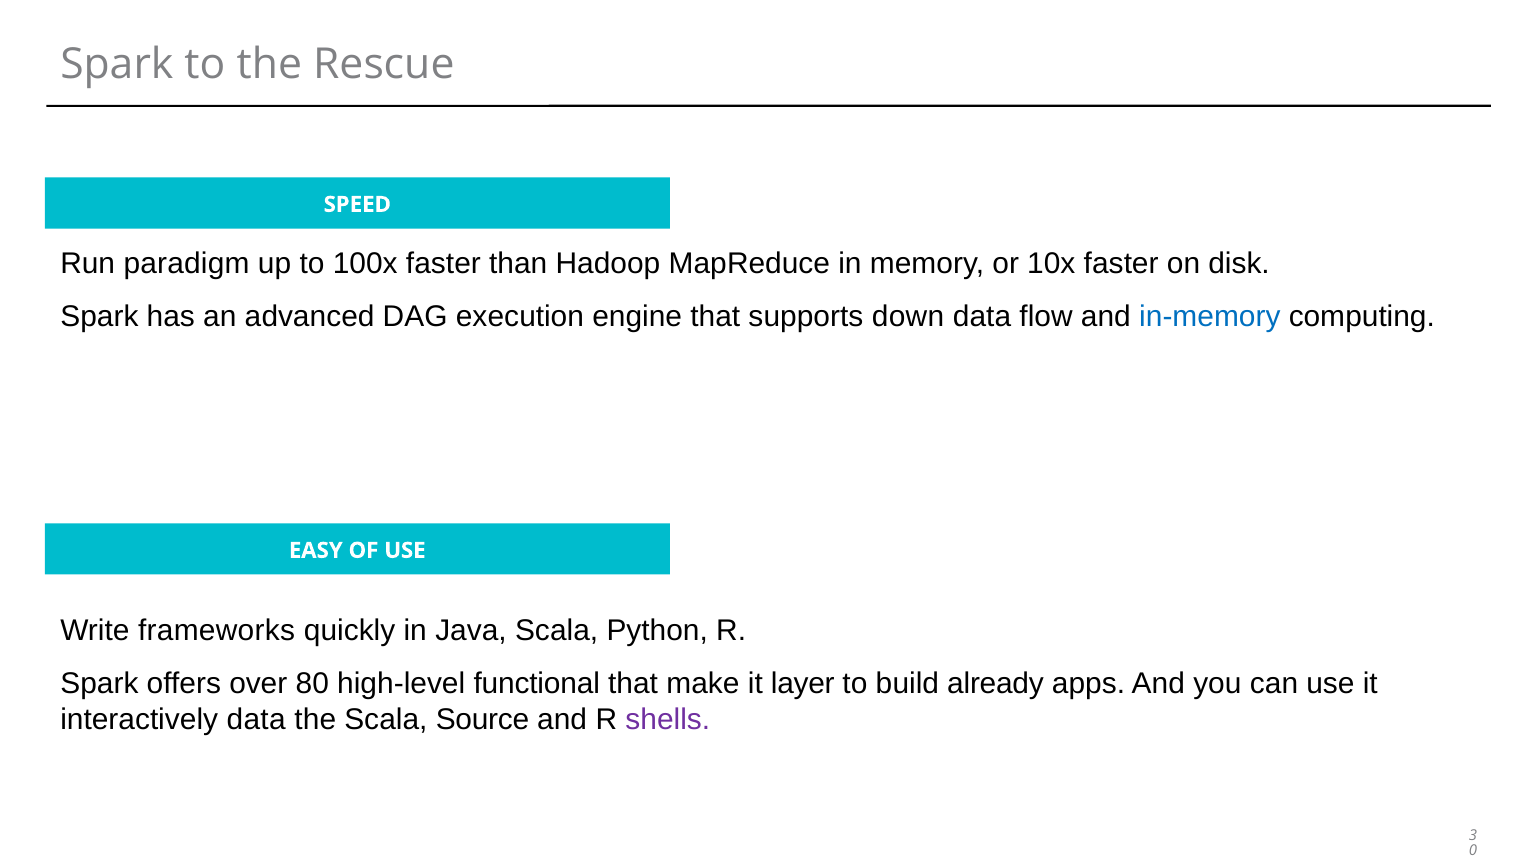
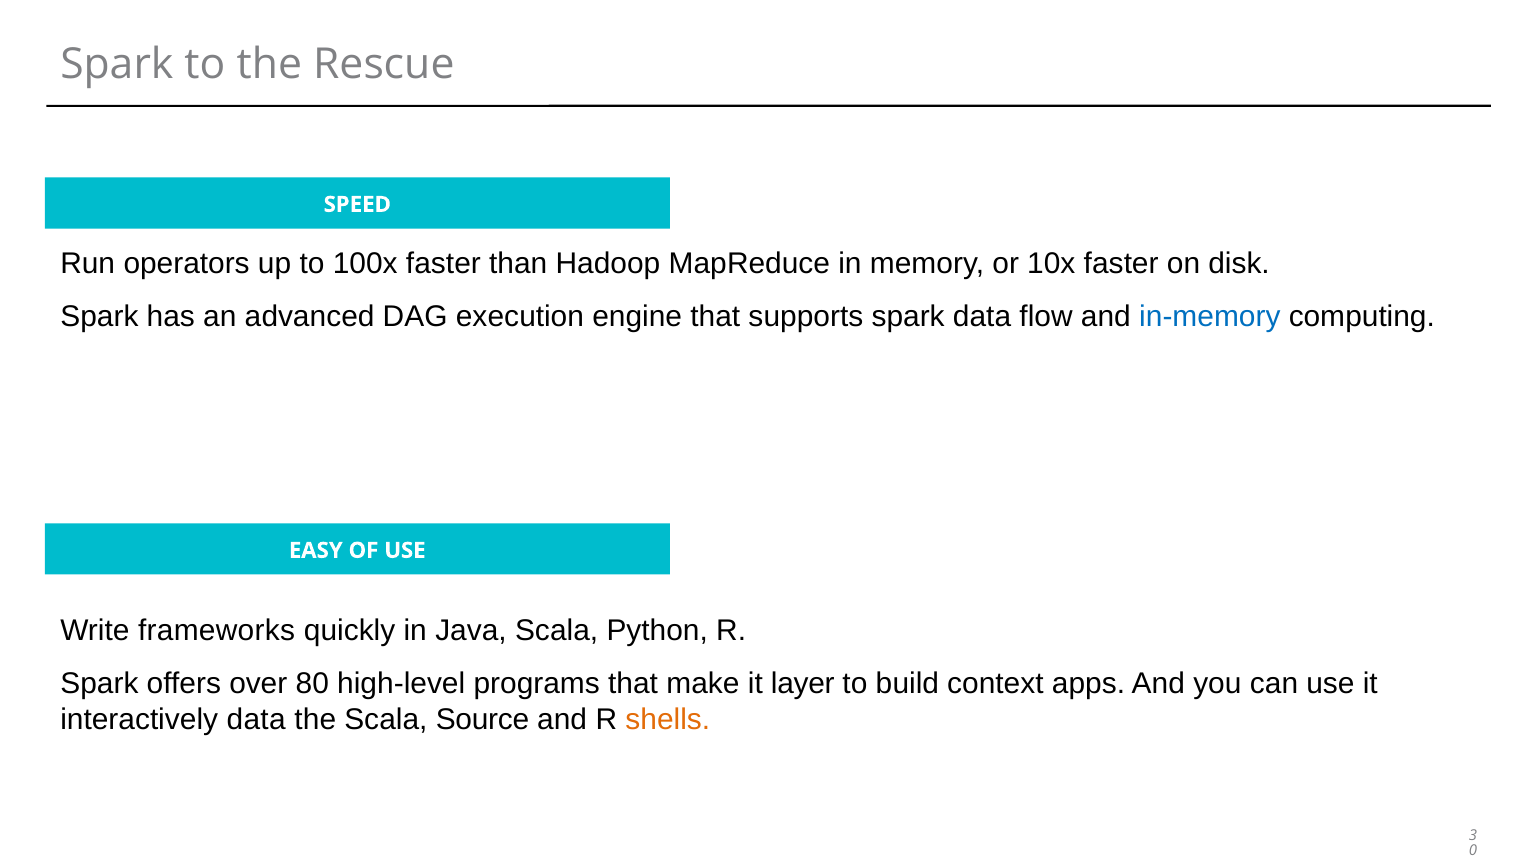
paradigm: paradigm -> operators (187, 264)
supports down: down -> spark (908, 317)
functional: functional -> programs (537, 684)
already: already -> context (995, 684)
shells colour: purple -> orange (668, 719)
